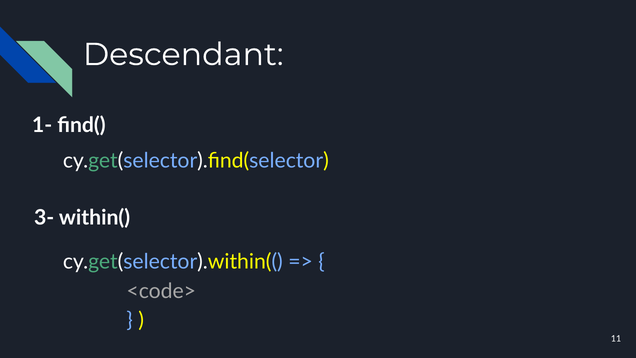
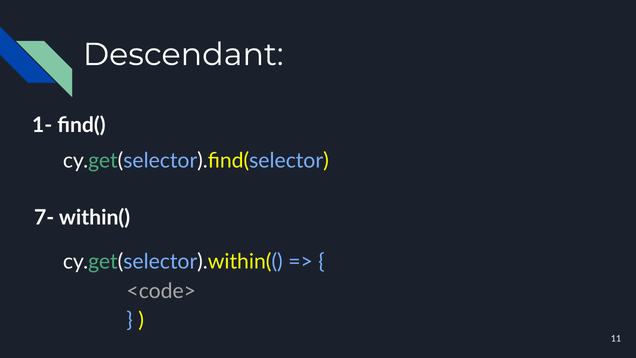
3-: 3- -> 7- (44, 218)
